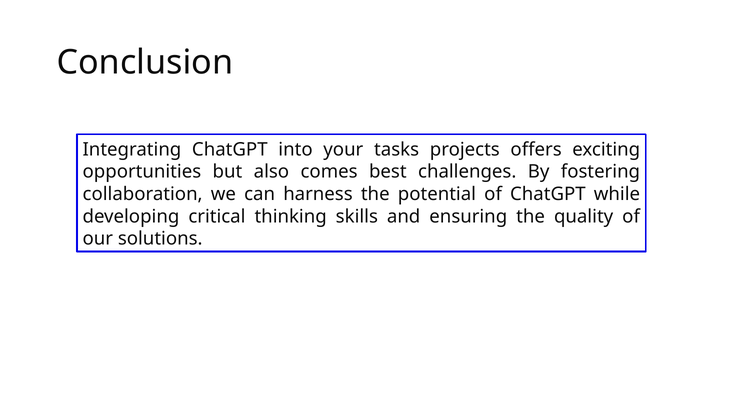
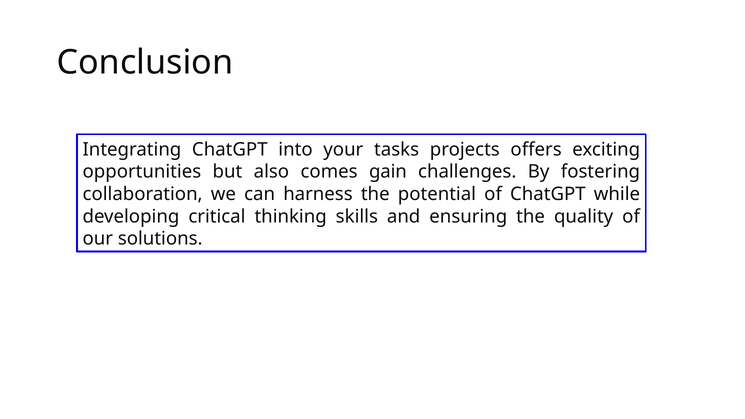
best: best -> gain (388, 172)
